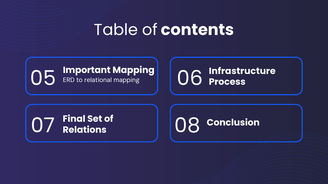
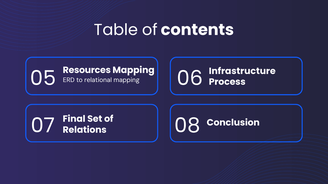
Important: Important -> Resources (87, 70)
